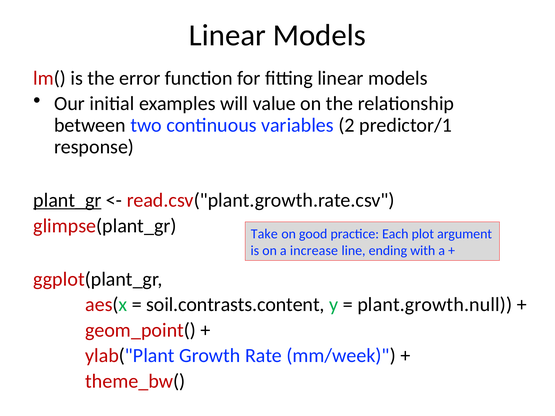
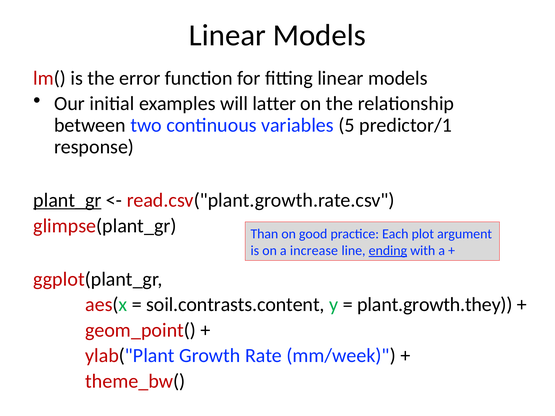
value: value -> latter (274, 104)
2: 2 -> 5 (347, 125)
Take: Take -> Than (264, 234)
ending underline: none -> present (388, 251)
plant.growth.null: plant.growth.null -> plant.growth.they (435, 305)
